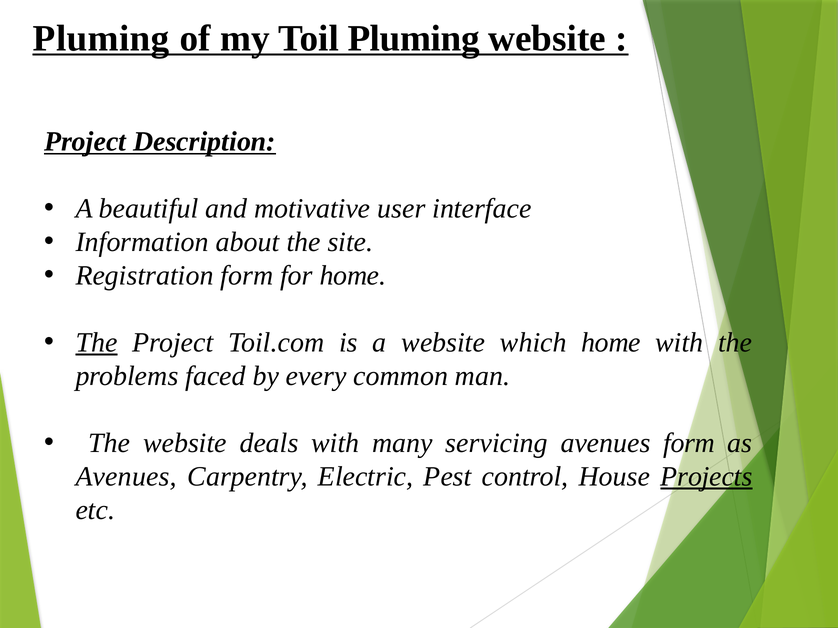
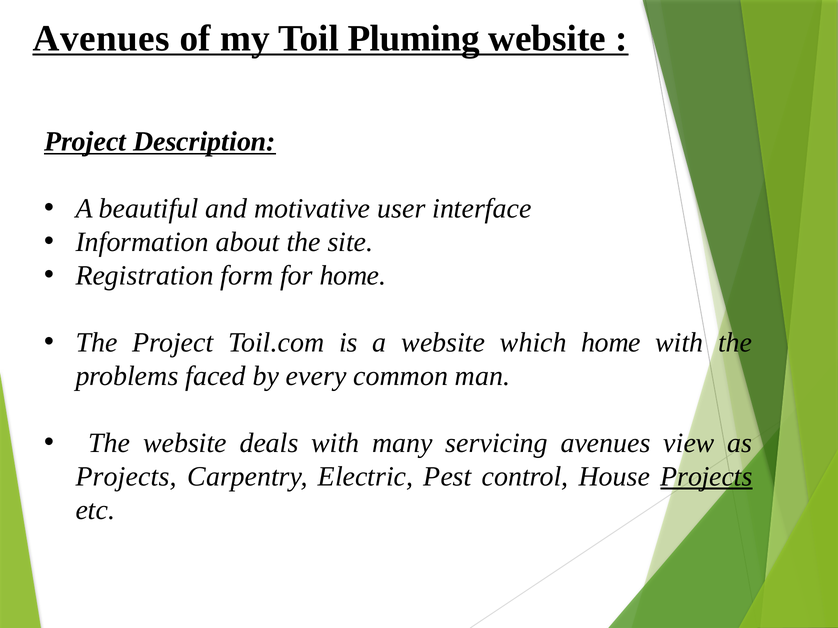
Pluming: Pluming -> Avenues (101, 38)
The underline: present -> none (96, 343)
avenues form: form -> view (689, 443)
Avenues: Avenues -> Projects (126, 477)
